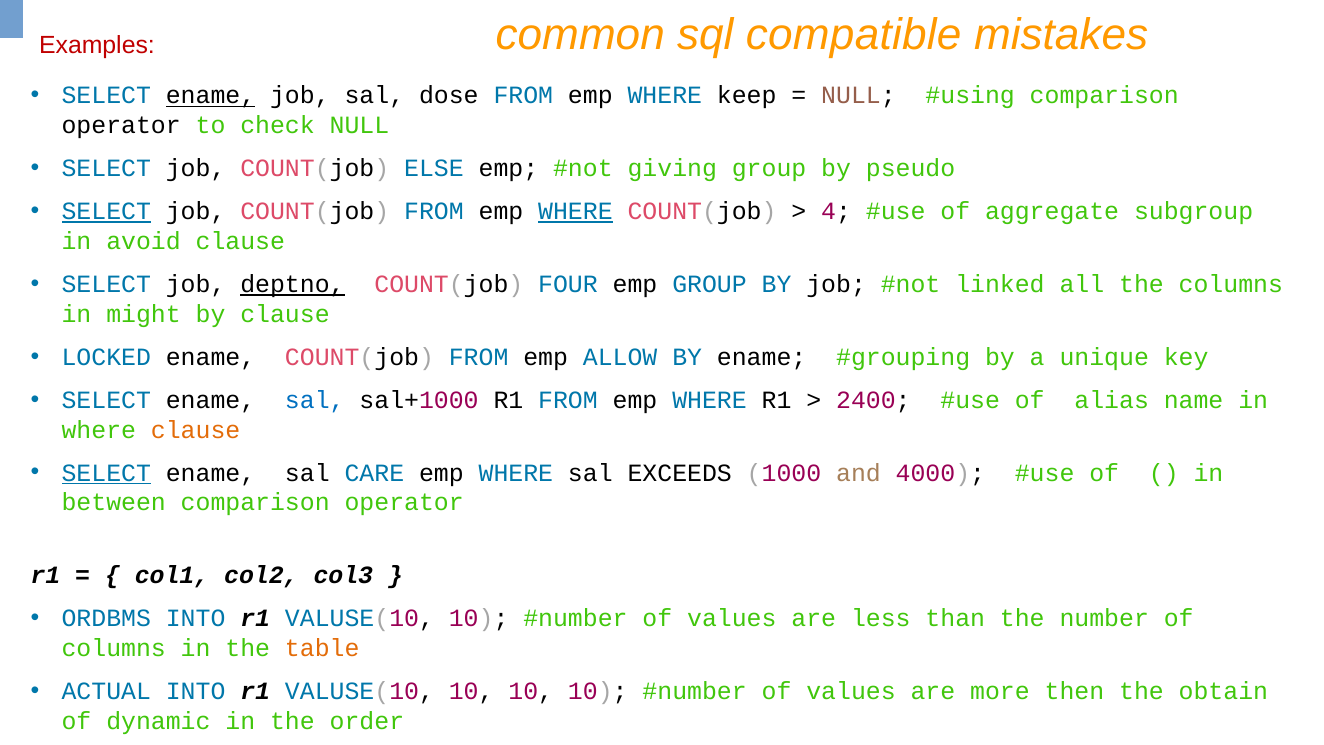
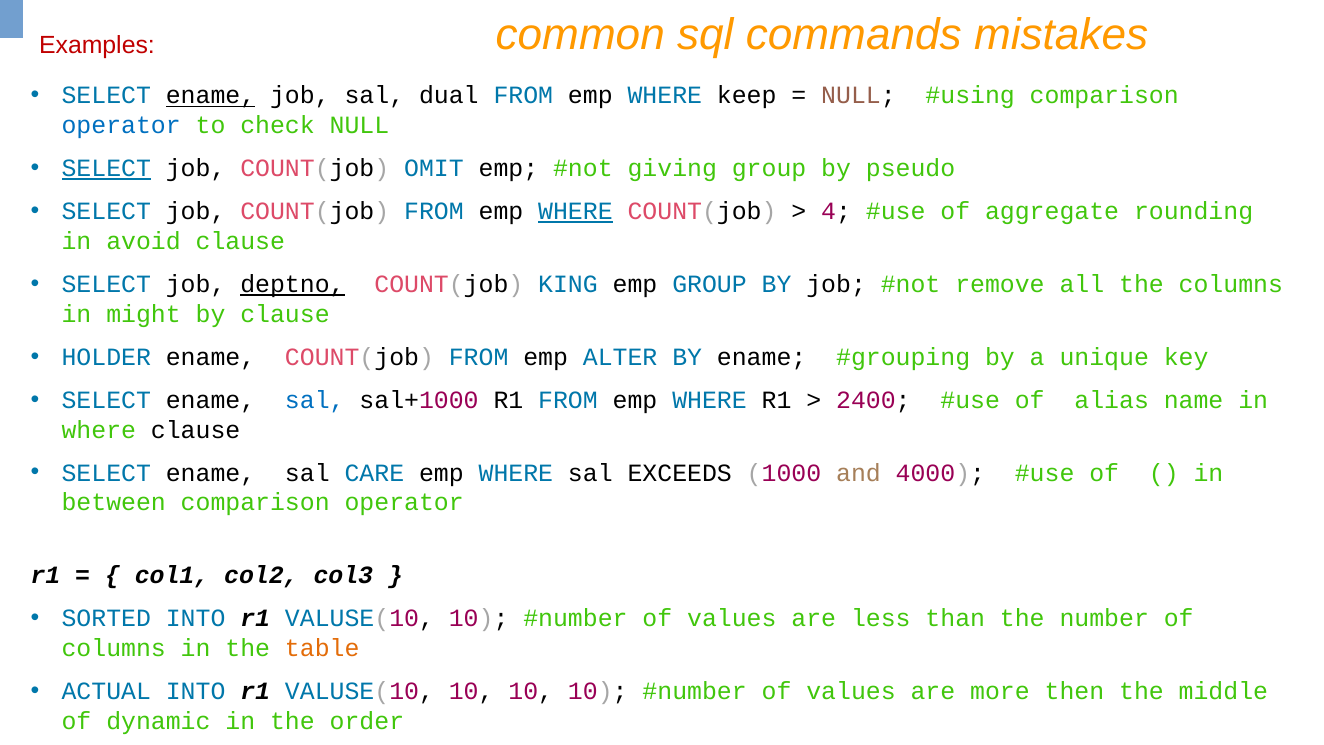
compatible: compatible -> commands (854, 34)
dose: dose -> dual (449, 96)
operator colour: black -> blue (121, 125)
SELECT underline: none -> present (106, 168)
ELSE: ELSE -> OMIT (434, 168)
SELECT underline: present -> none (106, 211)
subgroup: subgroup -> rounding (1194, 211)
FOUR: FOUR -> KING (568, 284)
linked: linked -> remove (1000, 284)
LOCKED: LOCKED -> HOLDER (106, 357)
ALLOW: ALLOW -> ALTER (620, 357)
clause colour: orange -> black (196, 430)
SELECT underline: present -> none (106, 473)
ORDBMS: ORDBMS -> SORTED (106, 618)
obtain: obtain -> middle (1223, 691)
